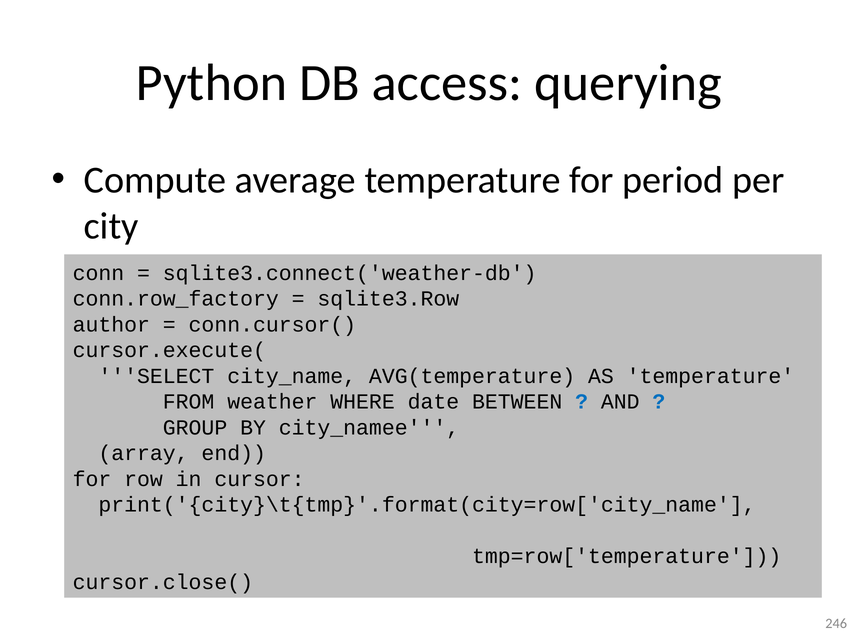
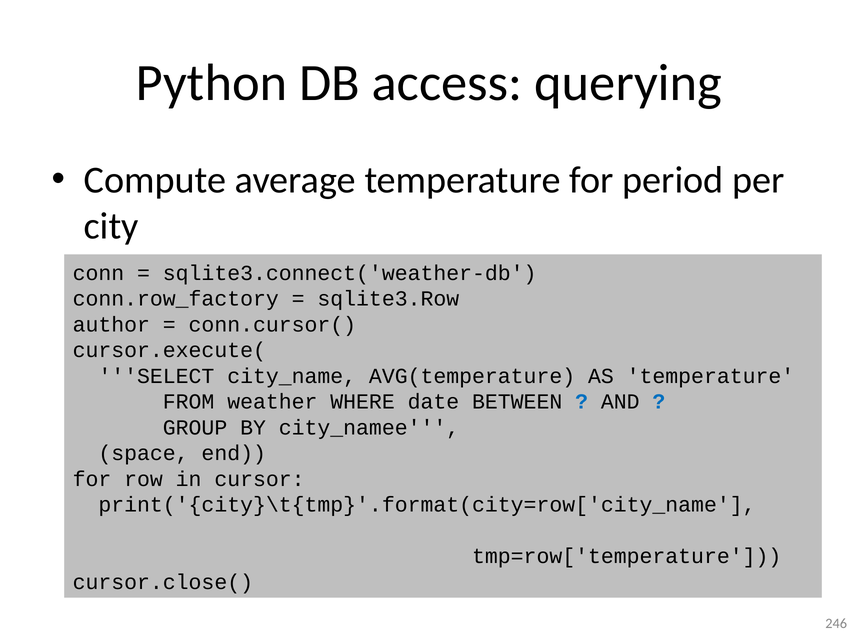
array: array -> space (144, 453)
